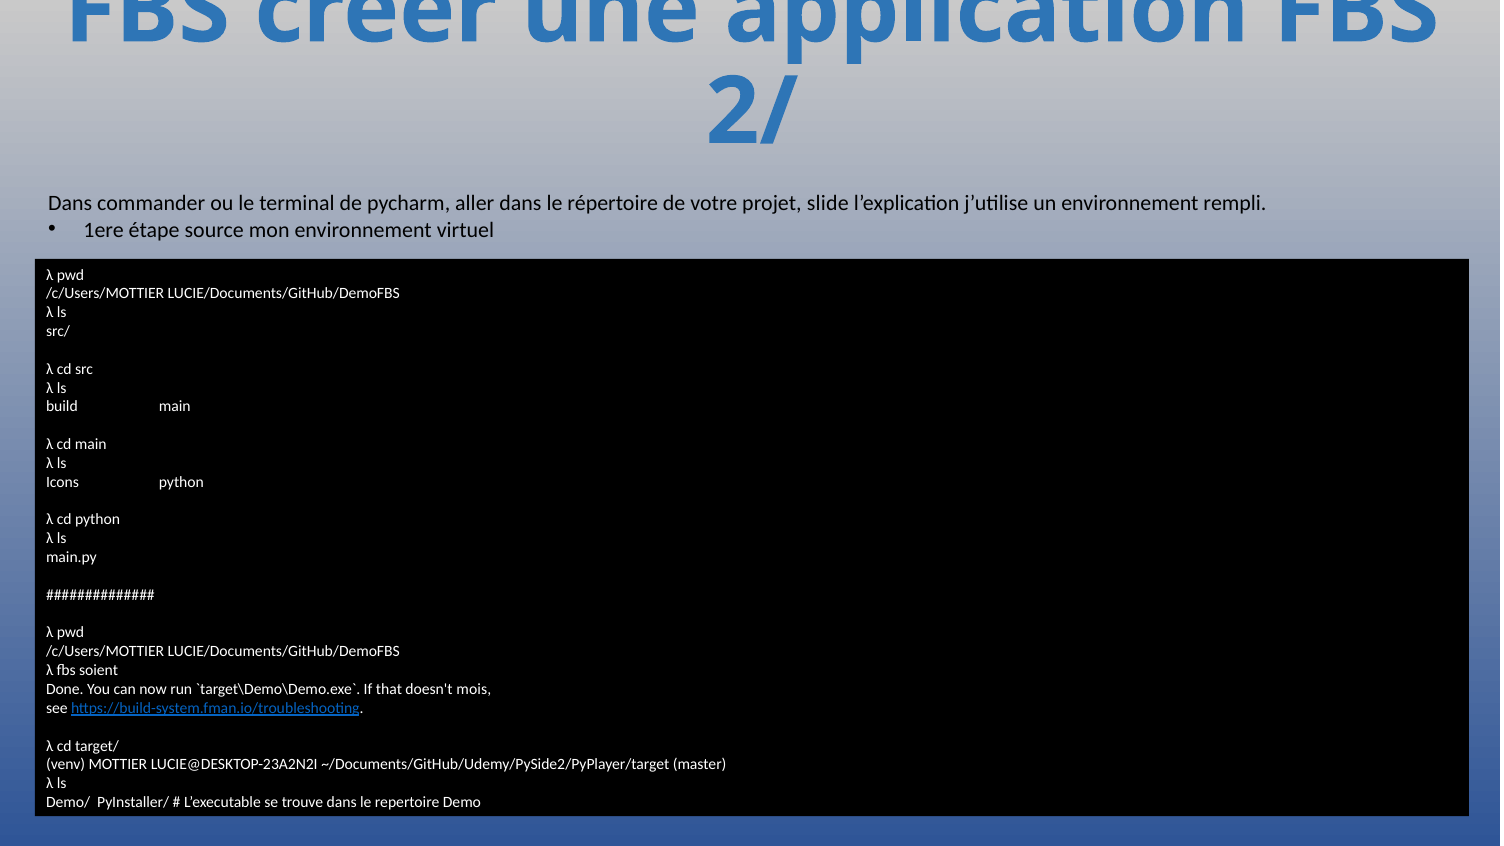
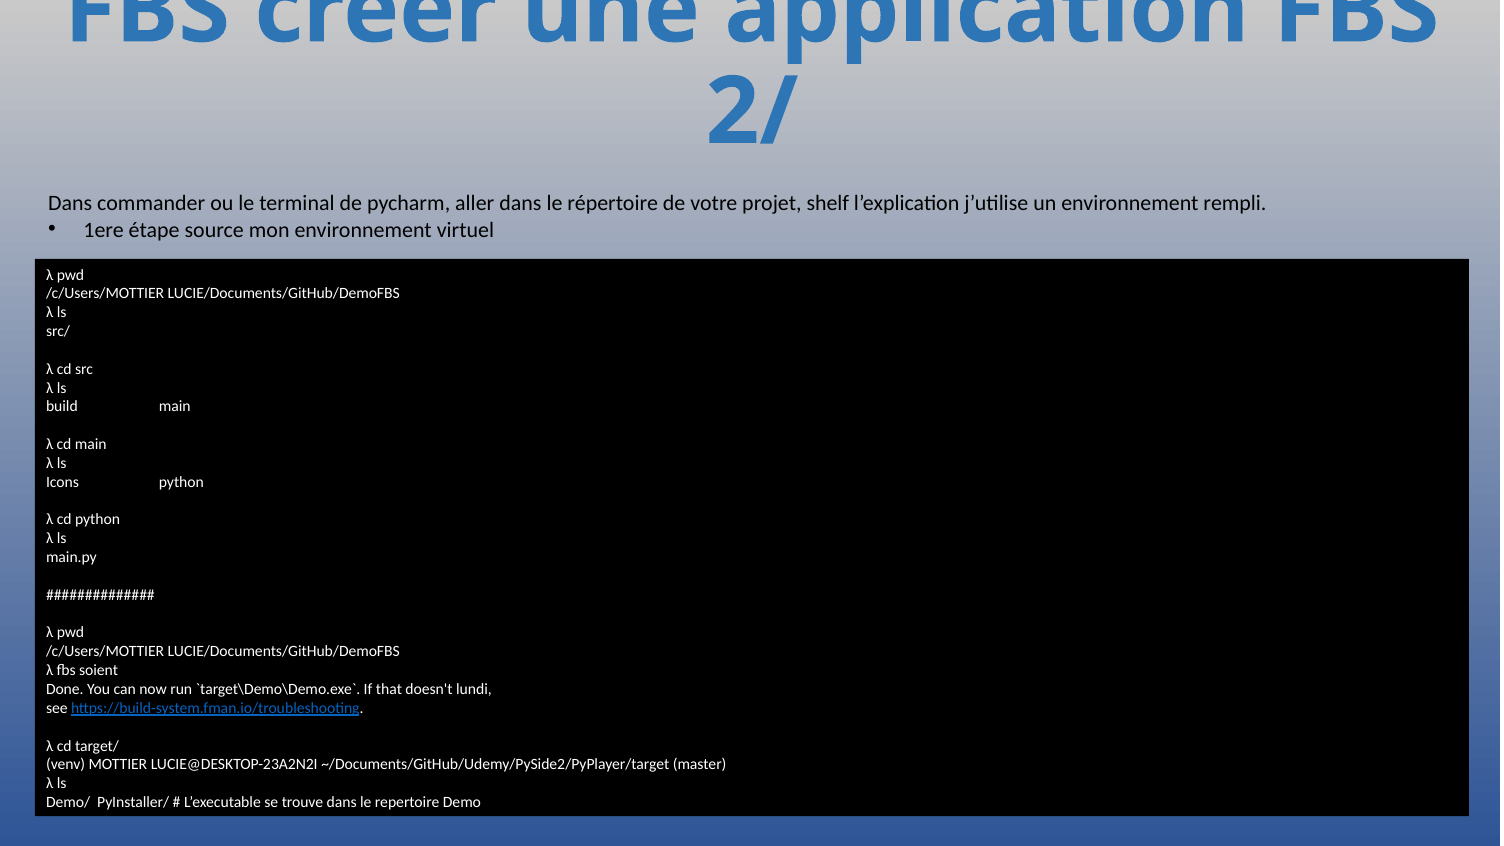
slide: slide -> shelf (828, 204)
mois: mois -> lundi (474, 689)
